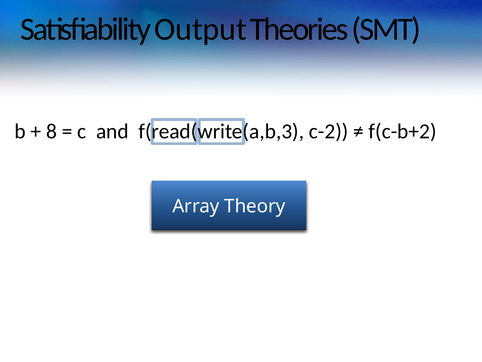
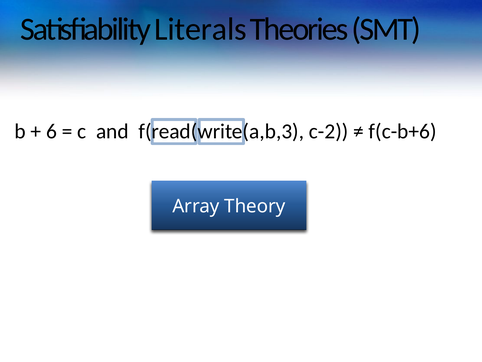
Output: Output -> Literals (200, 29)
8: 8 -> 6 (51, 131)
f(c-b+2: f(c-b+2 -> f(c-b+6 (403, 131)
